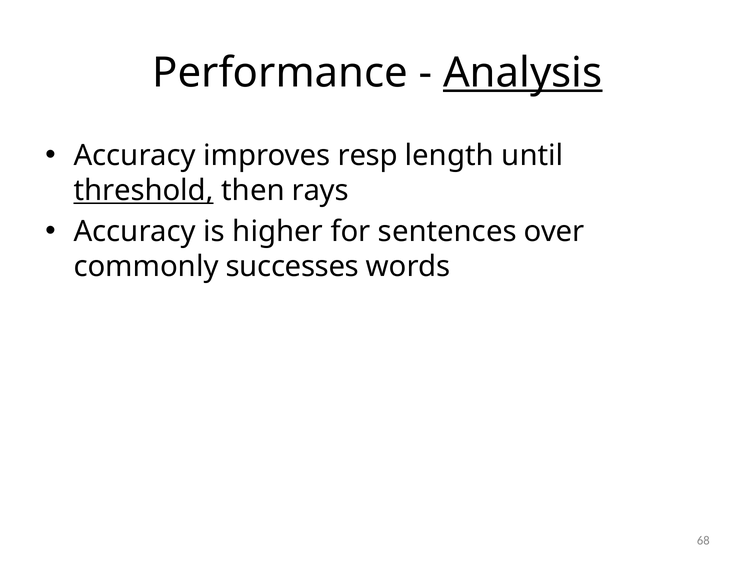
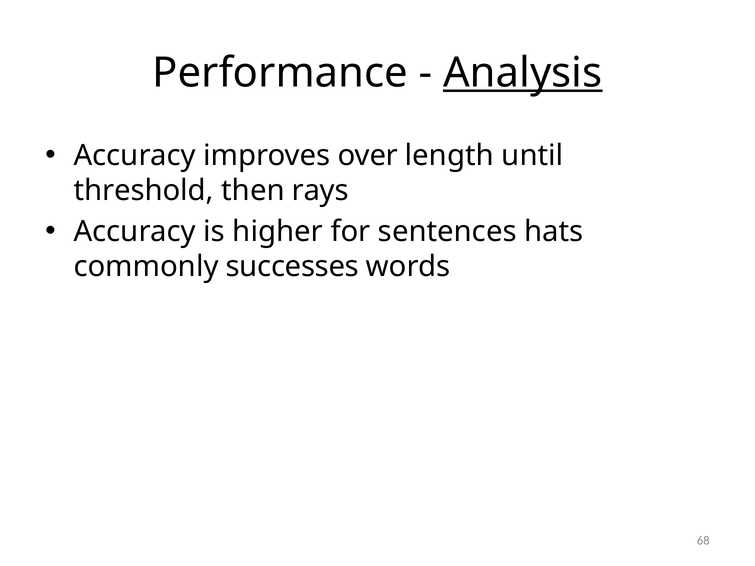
resp: resp -> over (368, 156)
threshold underline: present -> none (144, 191)
over: over -> hats (554, 232)
